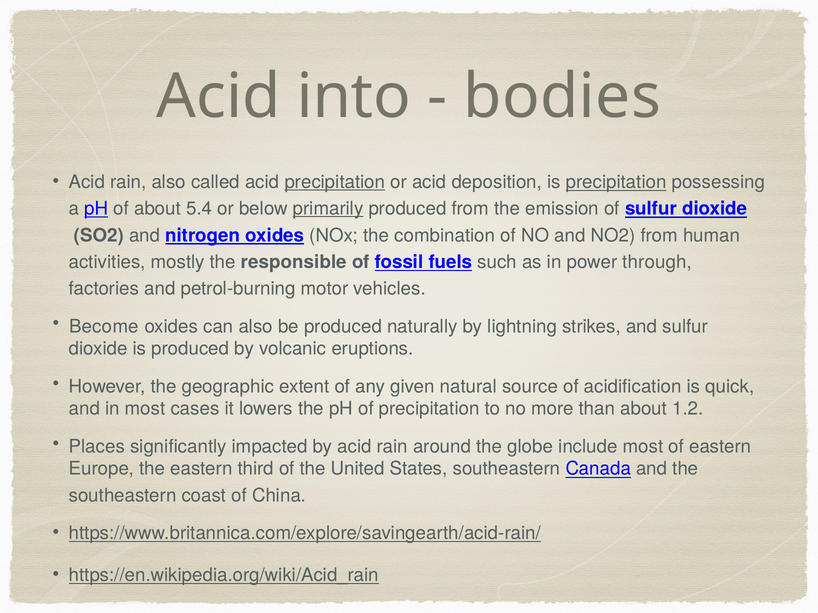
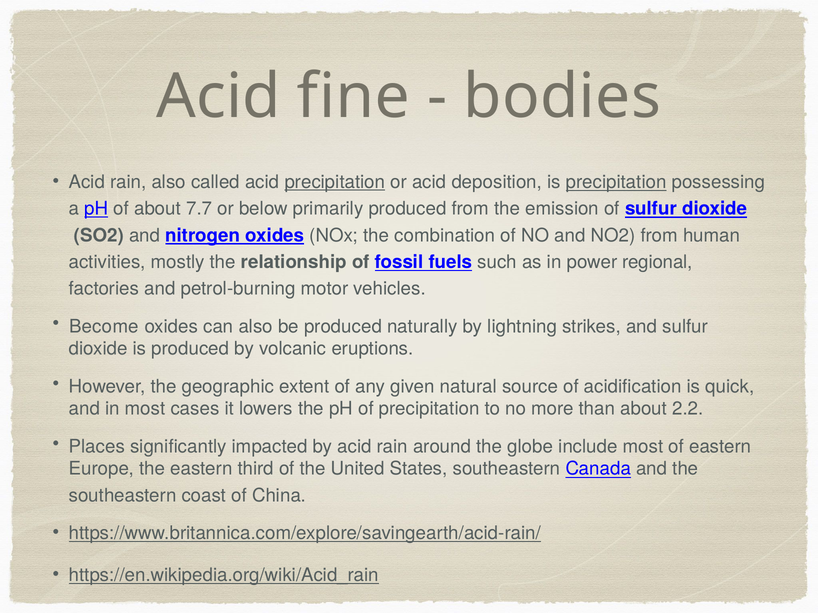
into: into -> fine (353, 97)
5.4: 5.4 -> 7.7 (199, 209)
primarily underline: present -> none (328, 209)
responsible: responsible -> relationship (294, 262)
through: through -> regional (657, 262)
1.2: 1.2 -> 2.2 (688, 409)
